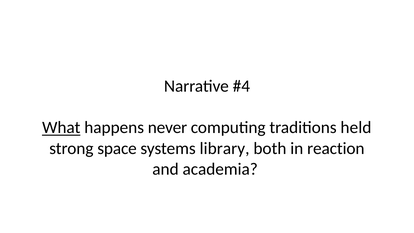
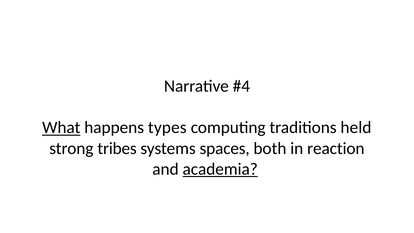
never: never -> types (167, 128)
space: space -> tribes (117, 148)
library: library -> spaces (225, 148)
academia underline: none -> present (220, 169)
